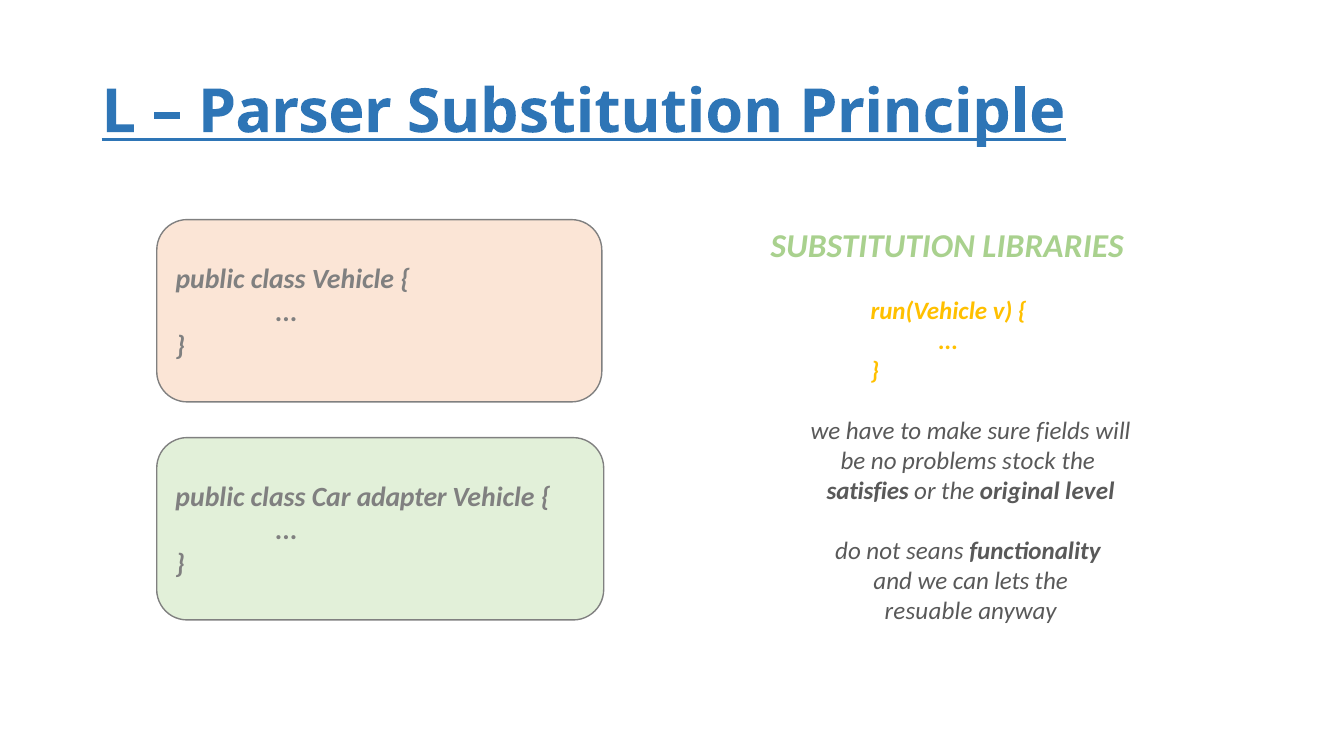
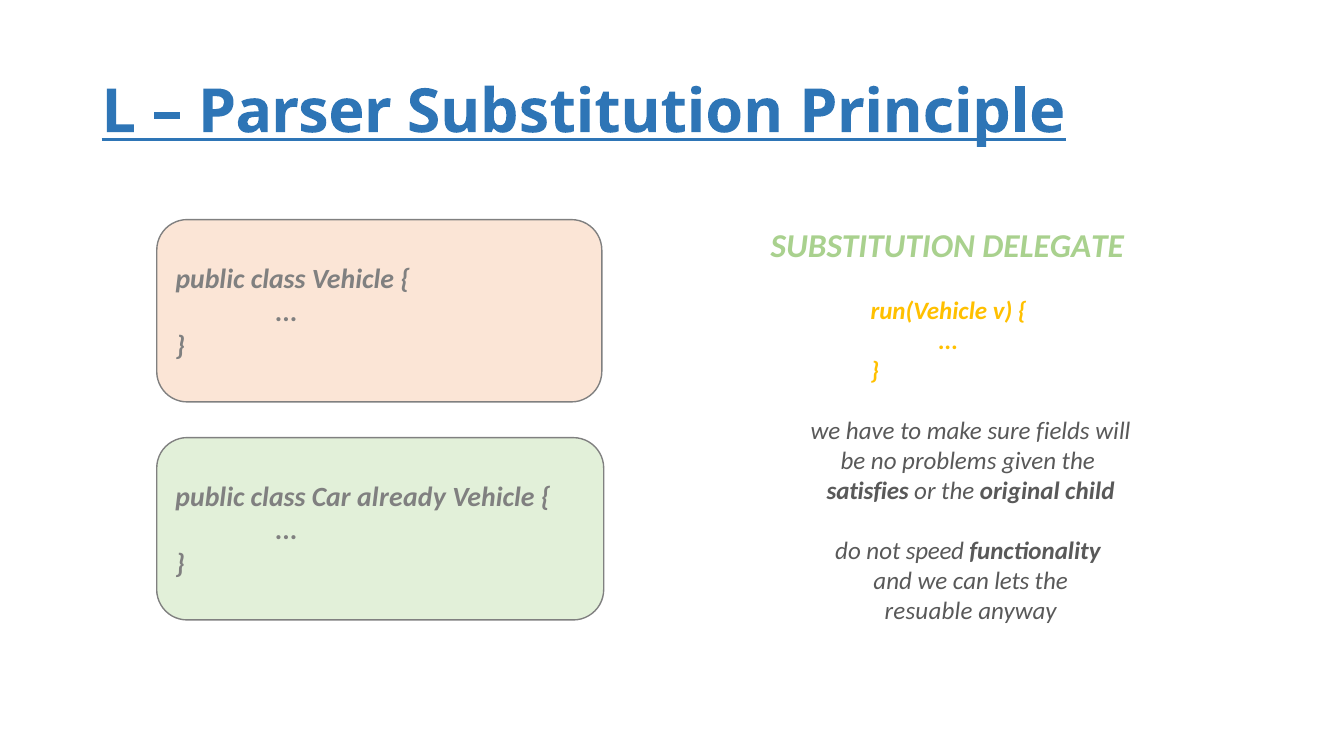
LIBRARIES: LIBRARIES -> DELEGATE (1053, 247)
stock: stock -> given (1029, 461)
level: level -> child (1090, 491)
adapter: adapter -> already (401, 497)
seans: seans -> speed (935, 551)
